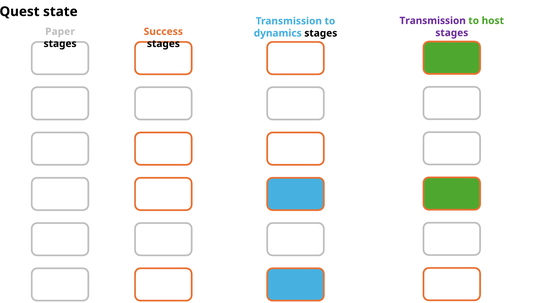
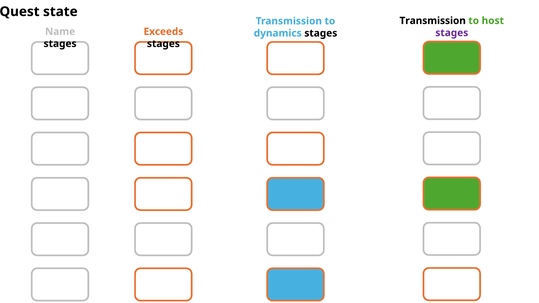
Transmission colour: purple -> black (433, 21)
Paper: Paper -> Name (60, 32)
Success: Success -> Exceeds (163, 32)
